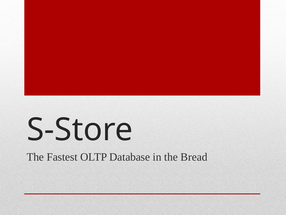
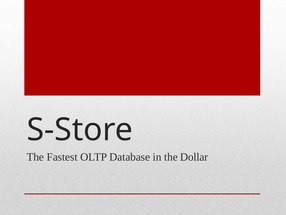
Bread: Bread -> Dollar (194, 157)
